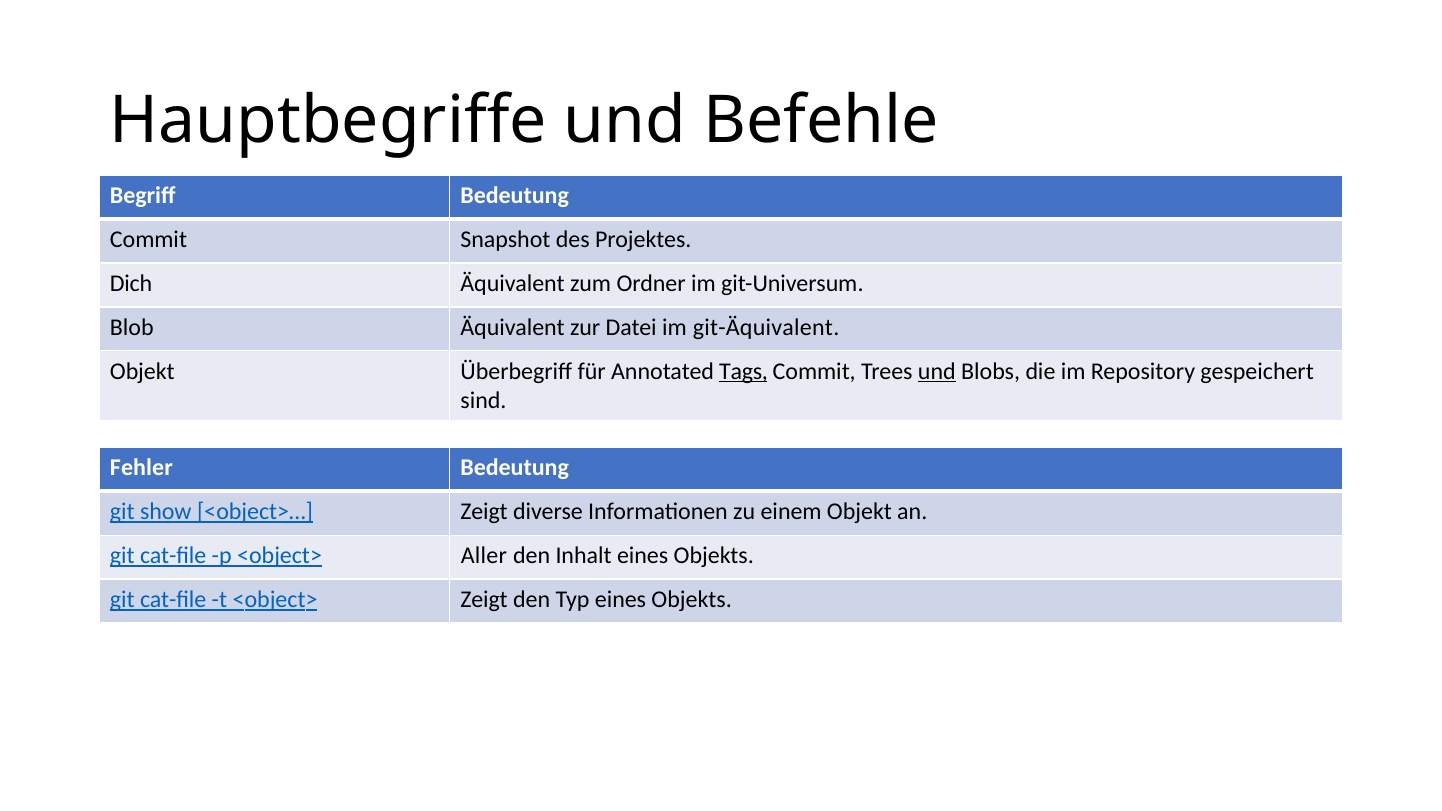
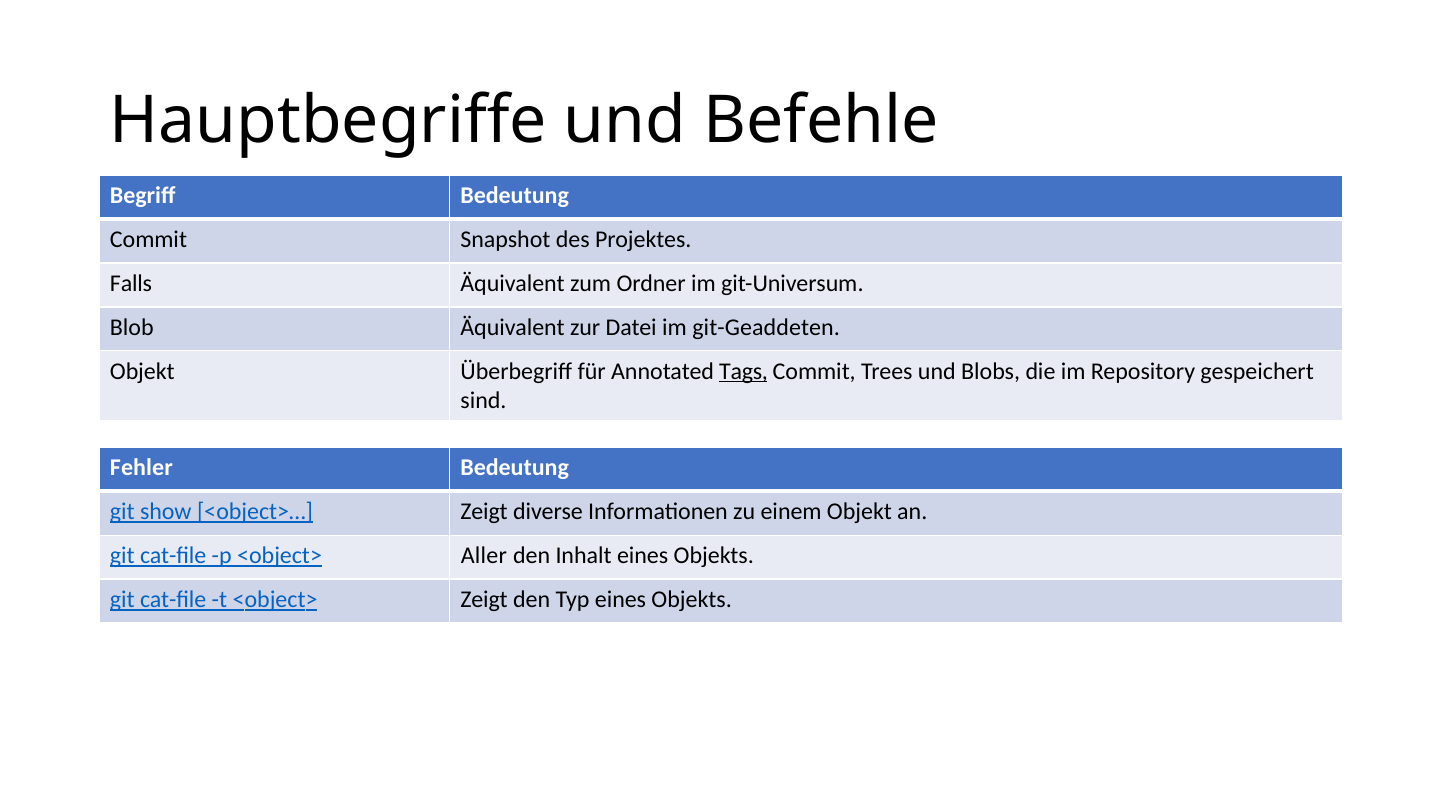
Dich: Dich -> Falls (131, 283)
git-Äquivalent: git-Äquivalent -> git-Geaddeten (766, 327)
und underline: present -> none (937, 371)
